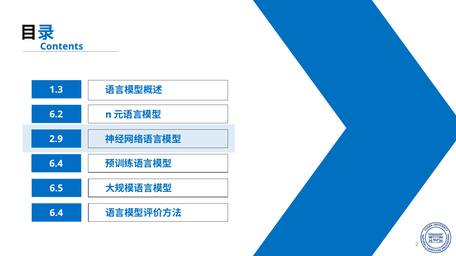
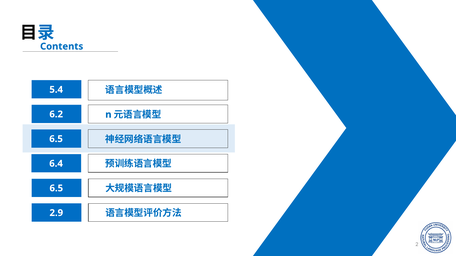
1.3: 1.3 -> 5.4 (56, 90)
2.9: 2.9 -> 6.5 (56, 139)
6.4: 6.4 -> 2.9 (56, 213)
